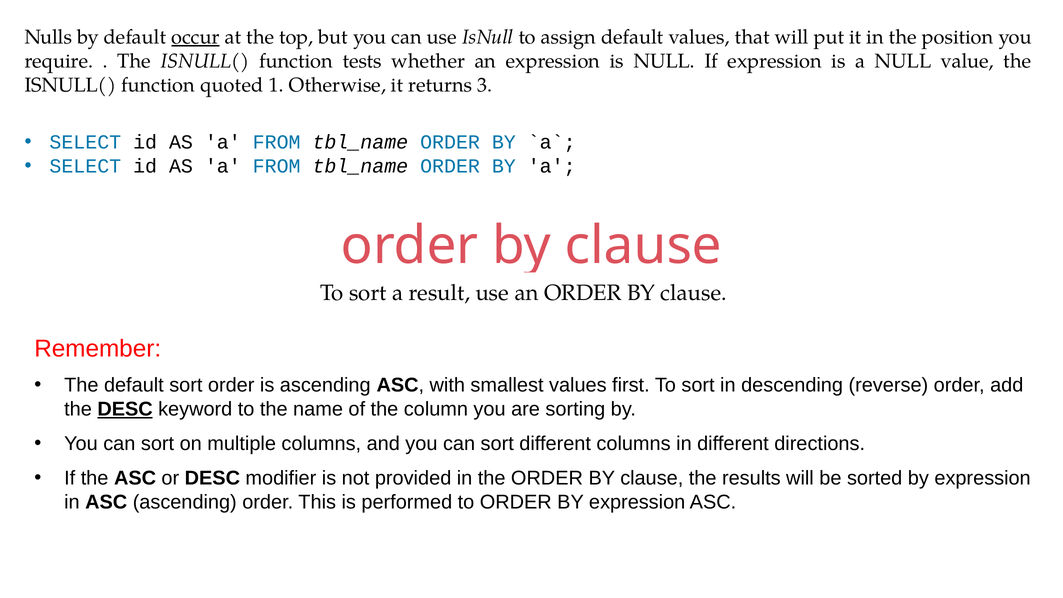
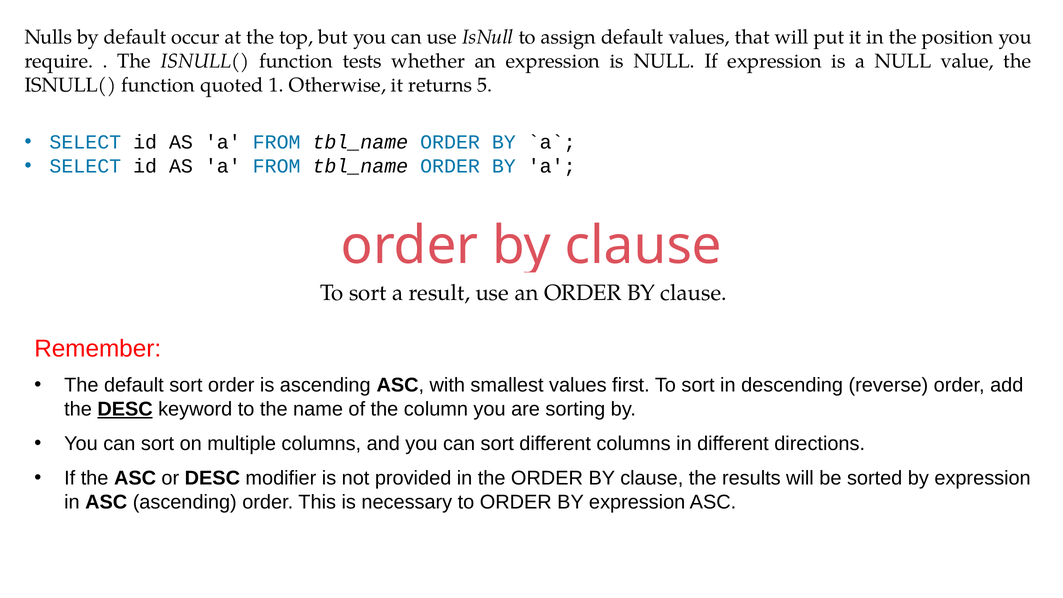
occur underline: present -> none (195, 37)
3: 3 -> 5 (485, 85)
performed: performed -> necessary (407, 502)
